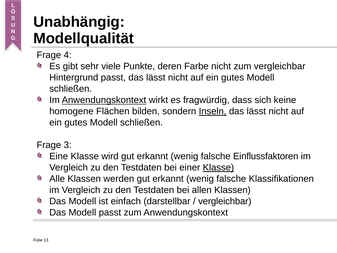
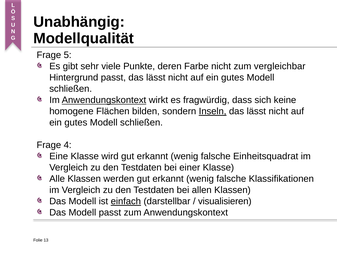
4: 4 -> 5 (68, 55)
3: 3 -> 4 (68, 145)
Einflussfaktoren: Einflussfaktoren -> Einheitsquadrat (266, 156)
Klasse underline: present -> none (218, 167)
einfach underline: none -> present (126, 201)
vergleichbar: vergleichbar -> visualisieren (225, 201)
